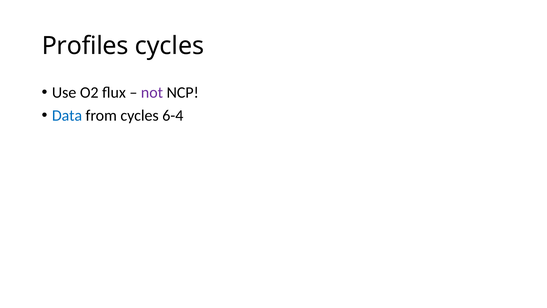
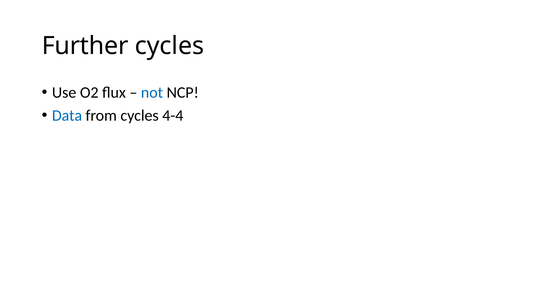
Profiles: Profiles -> Further (85, 46)
not colour: purple -> blue (152, 92)
6-4: 6-4 -> 4-4 (173, 115)
